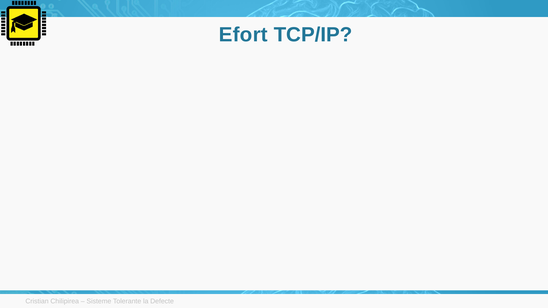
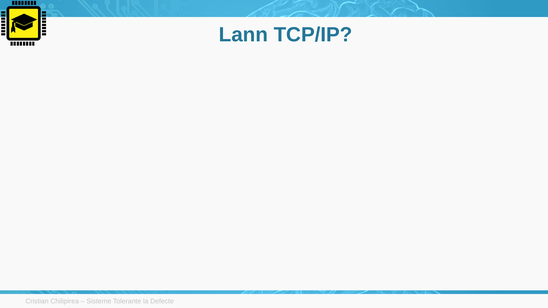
Efort: Efort -> Lann (243, 35)
